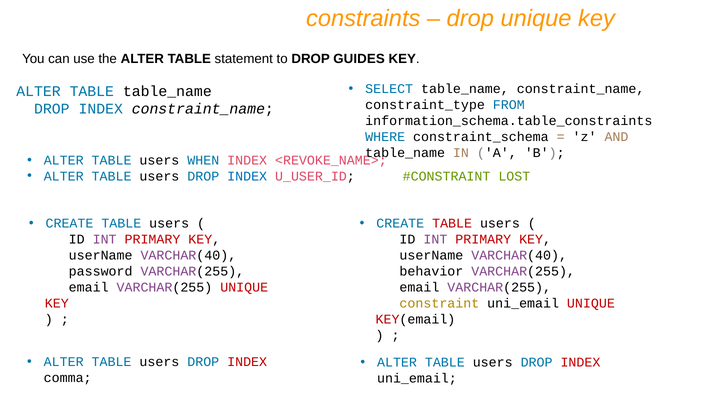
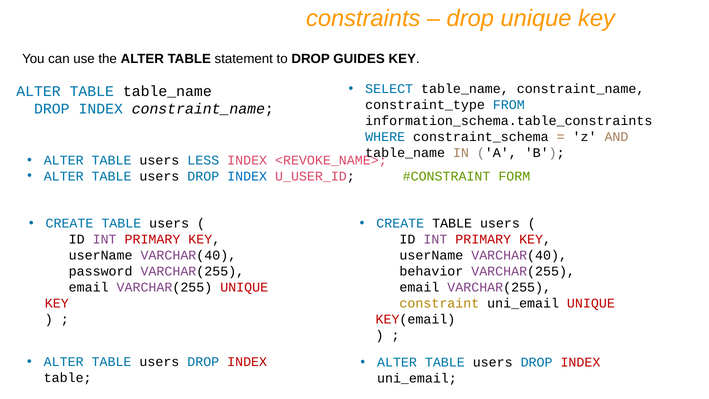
WHEN: WHEN -> LESS (203, 160)
LOST: LOST -> FORM (514, 176)
TABLE colour: red -> black (452, 223)
comma: comma -> table (68, 378)
